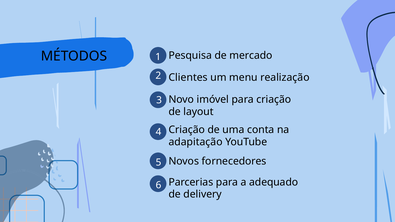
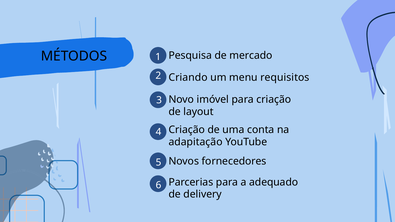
Clientes: Clientes -> Criando (188, 77)
realização: realização -> requisitos (285, 77)
